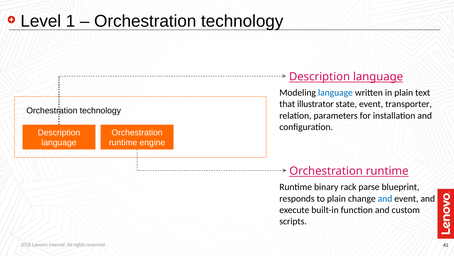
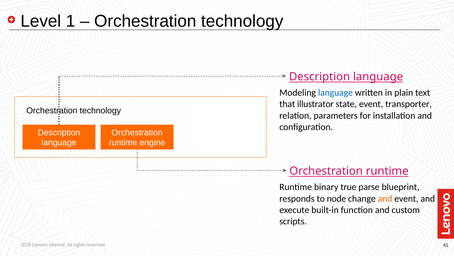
rack: rack -> true (348, 187)
to plain: plain -> node (336, 198)
and colour: blue -> orange (385, 198)
